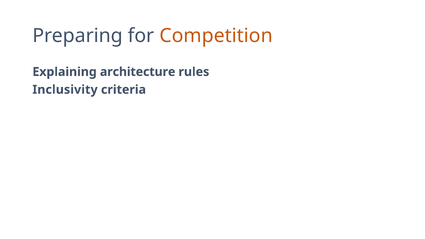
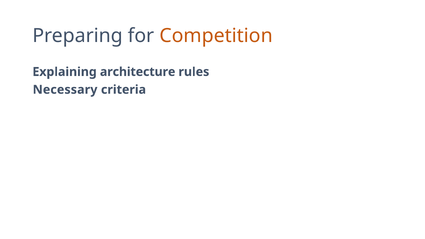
Inclusivity: Inclusivity -> Necessary (65, 90)
